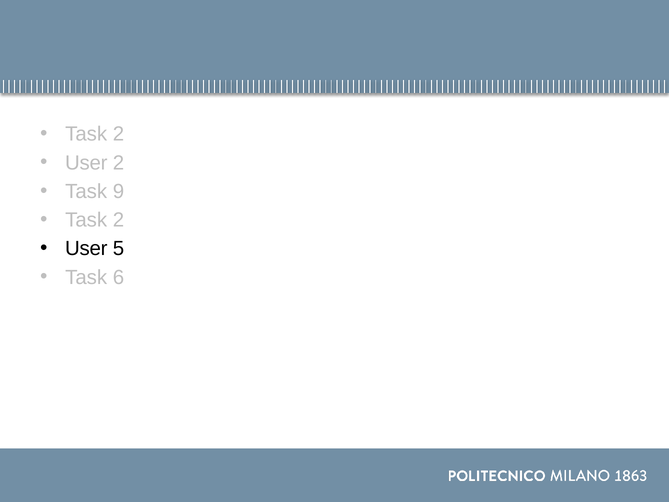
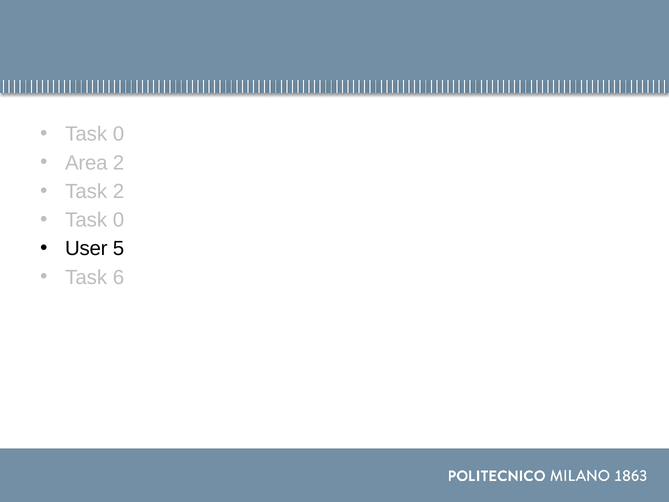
2: 2 -> 0 (118, 134)
User: User -> Area (86, 163)
Task 9: 9 -> 2 (118, 191)
2: 2 -> 0 (118, 220)
